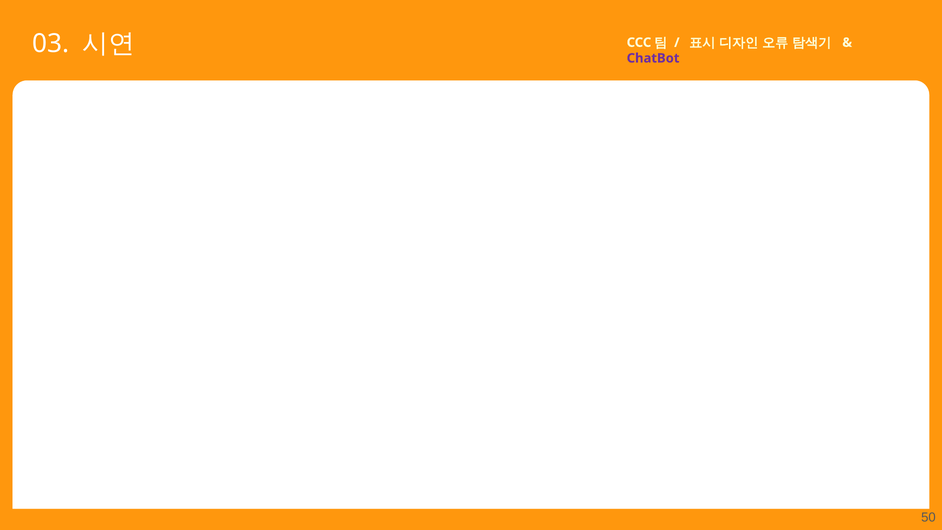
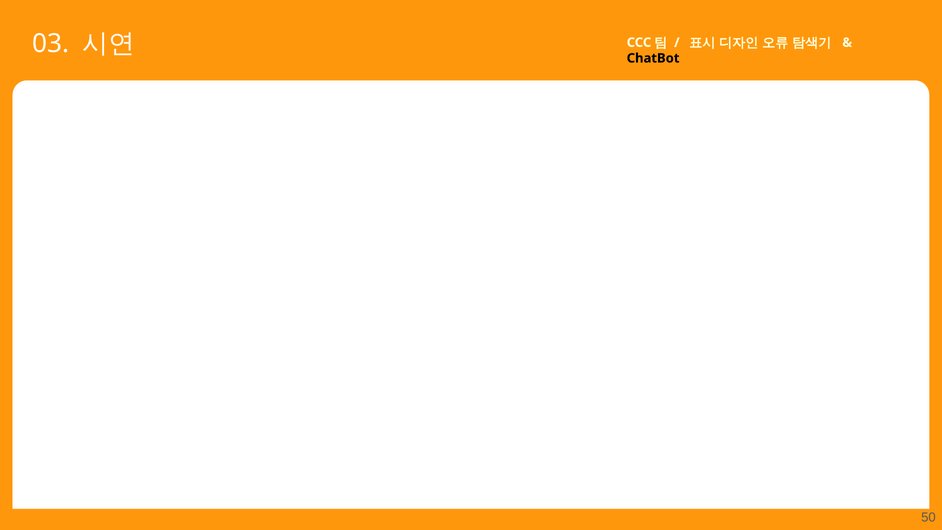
ChatBot colour: purple -> black (653, 58)
